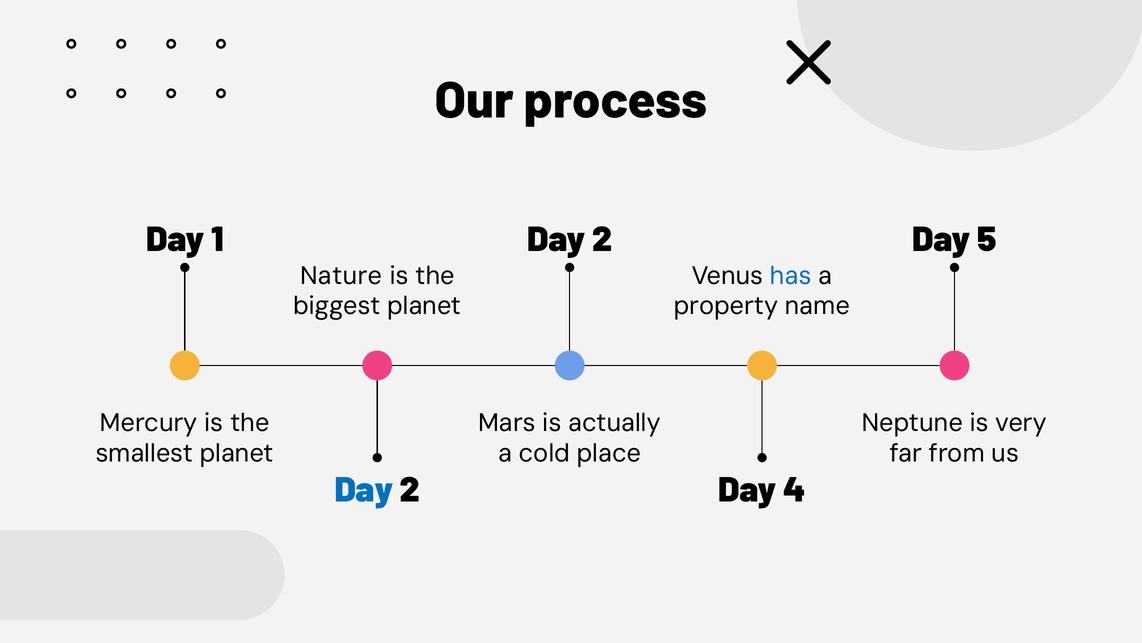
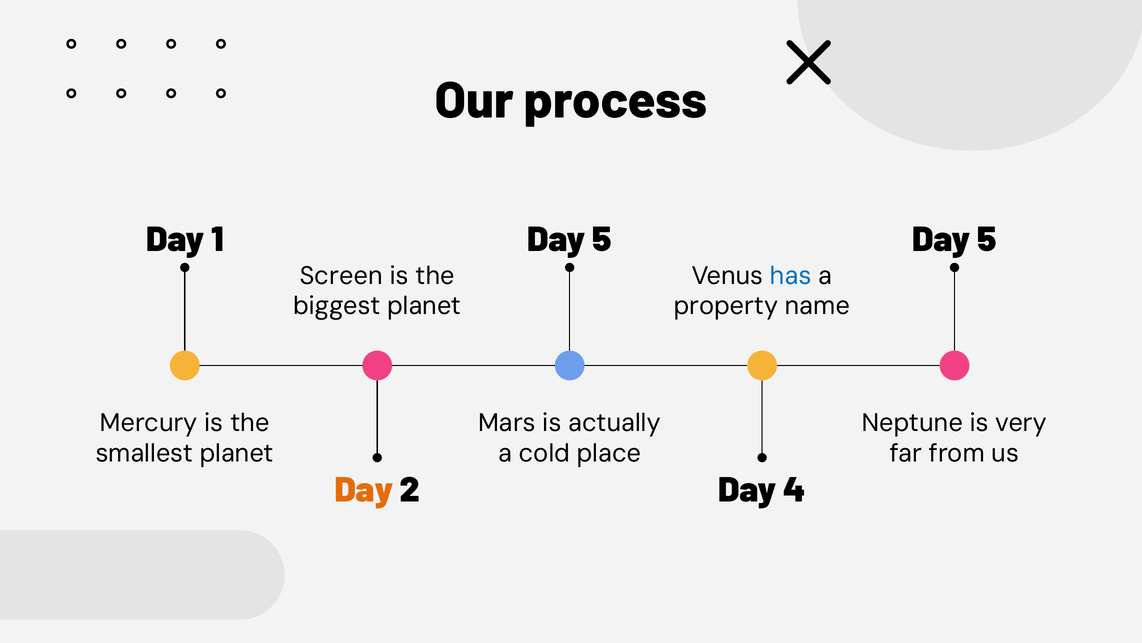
2: 2 -> 5 (602, 239)
Nature: Nature -> Screen (341, 275)
Day colour: blue -> orange (364, 490)
